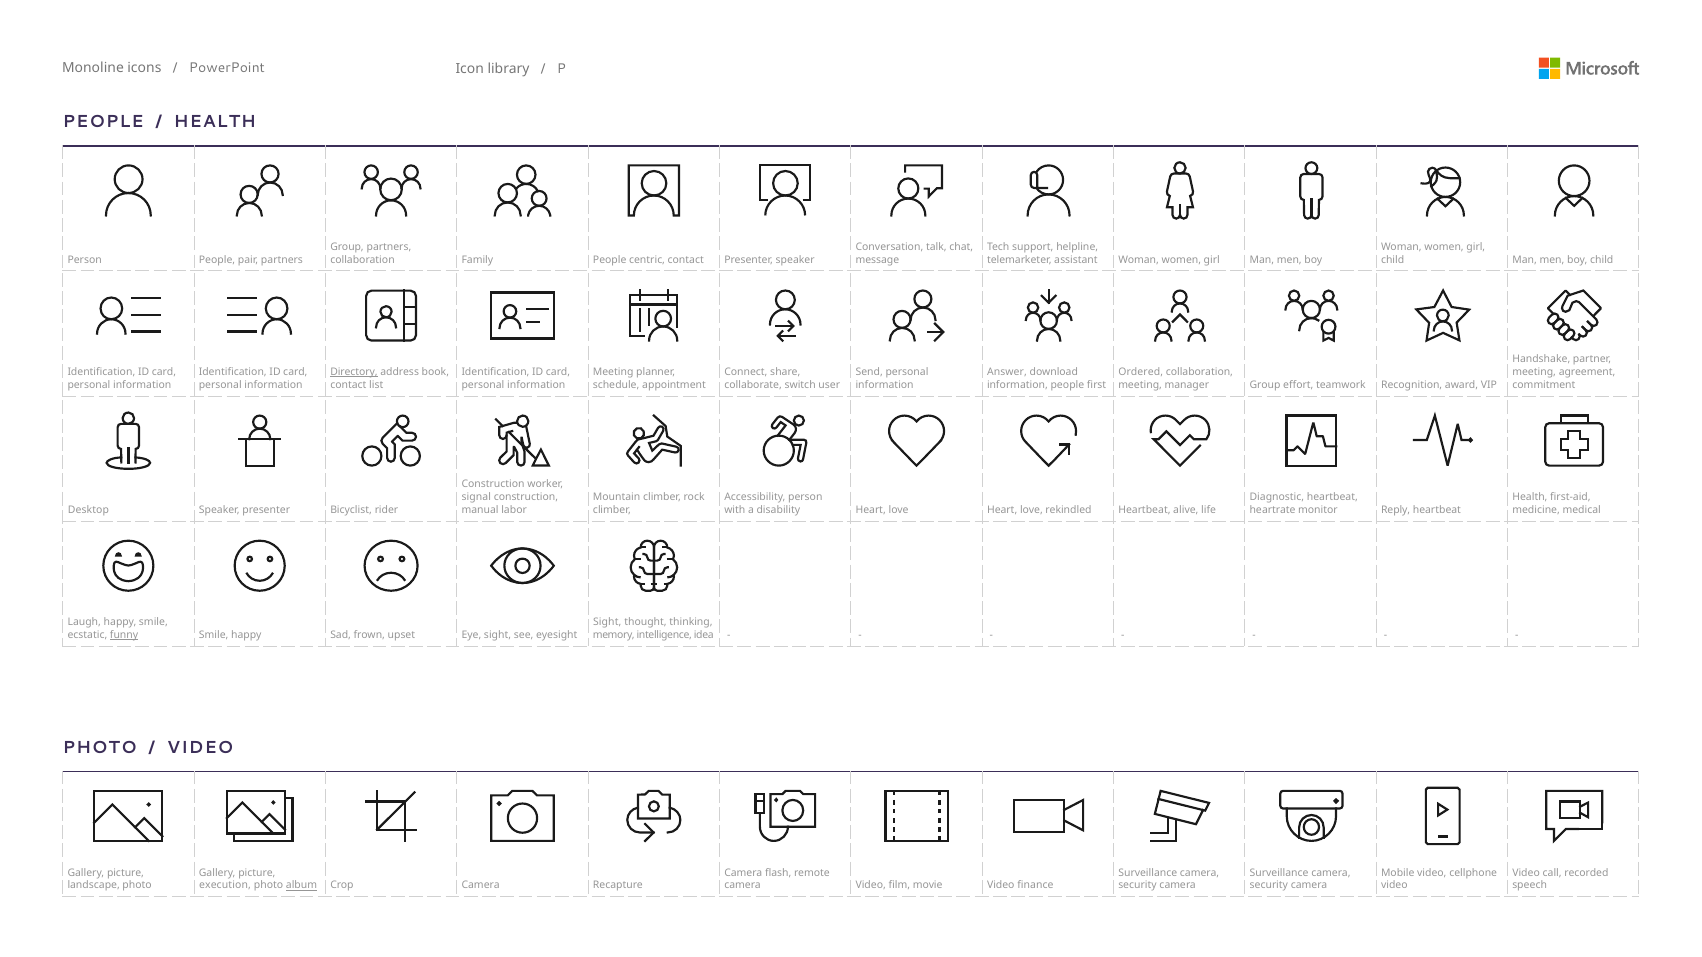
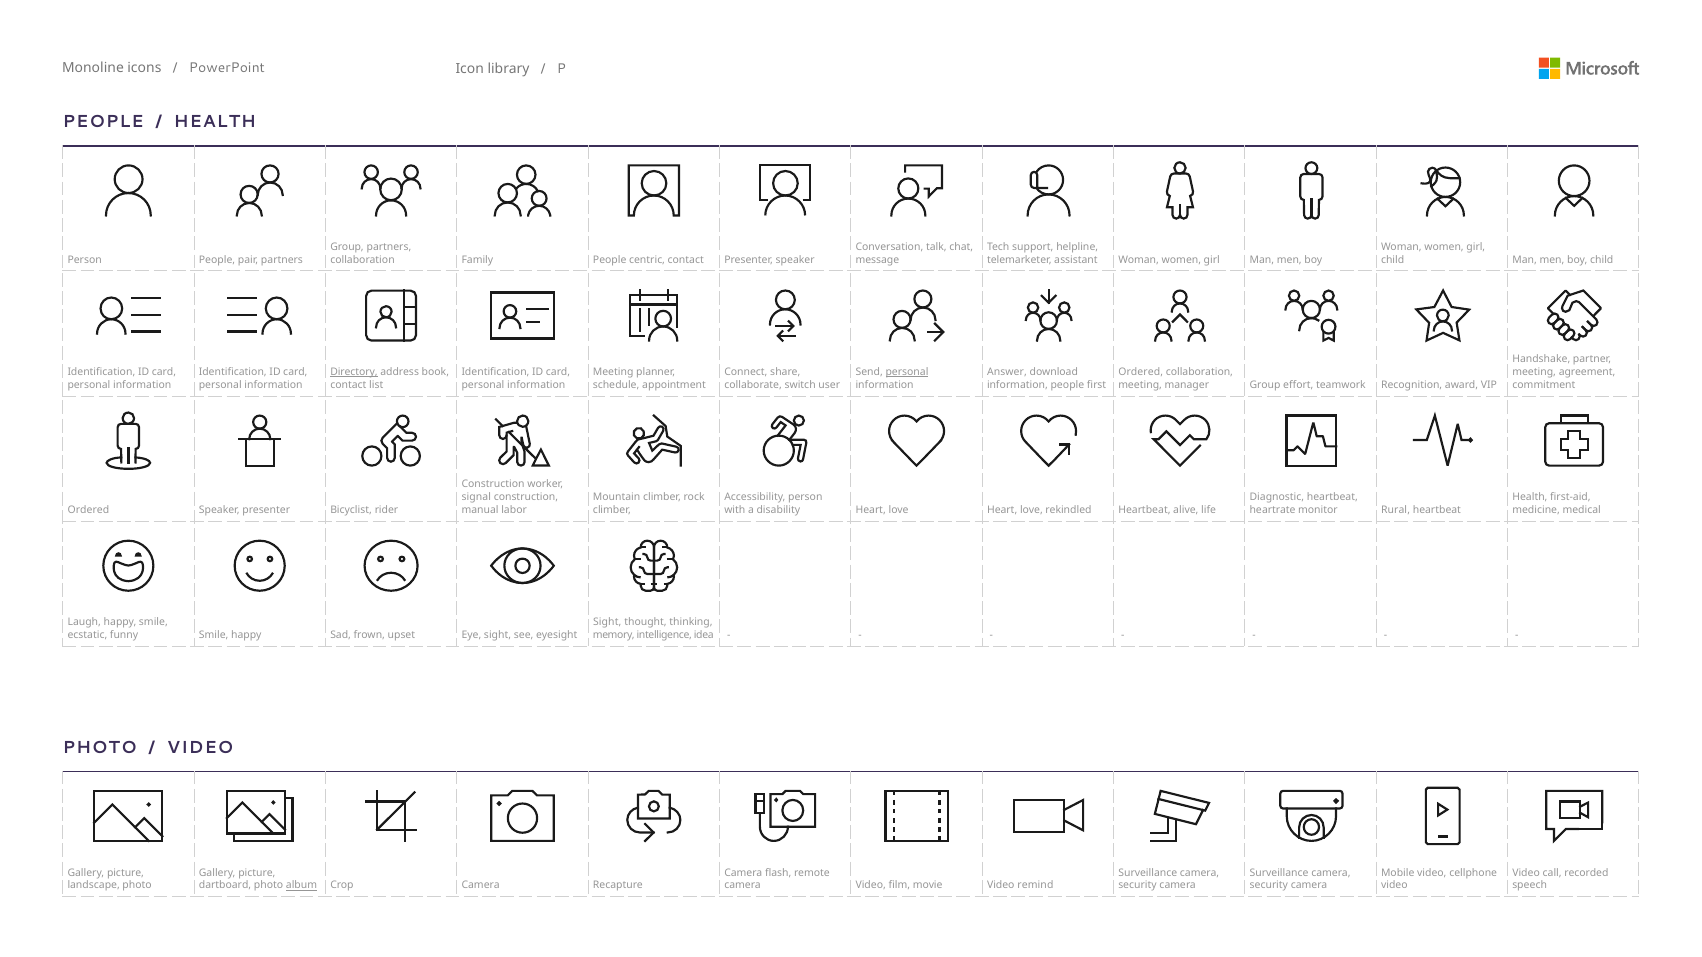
personal underline: none -> present (907, 372)
Desktop: Desktop -> Ordered (88, 510)
Reply: Reply -> Rural (1396, 510)
funny underline: present -> none (124, 635)
execution: execution -> dartboard (225, 886)
finance: finance -> remind (1035, 886)
